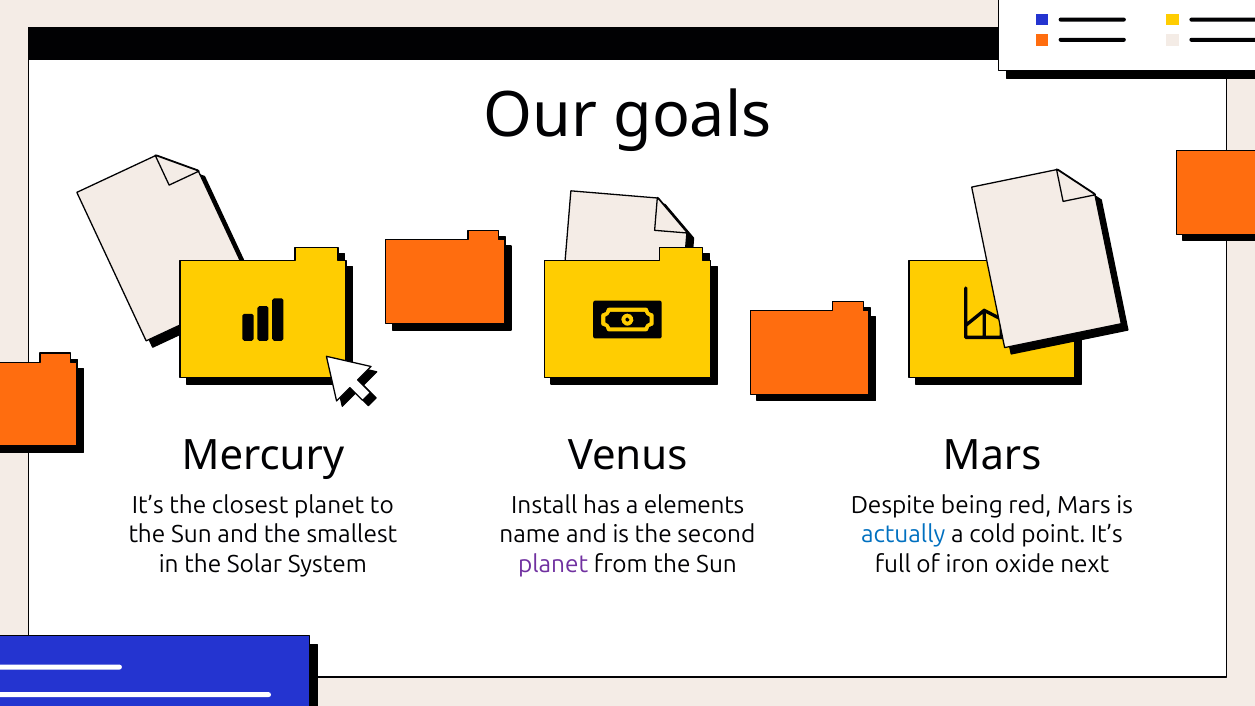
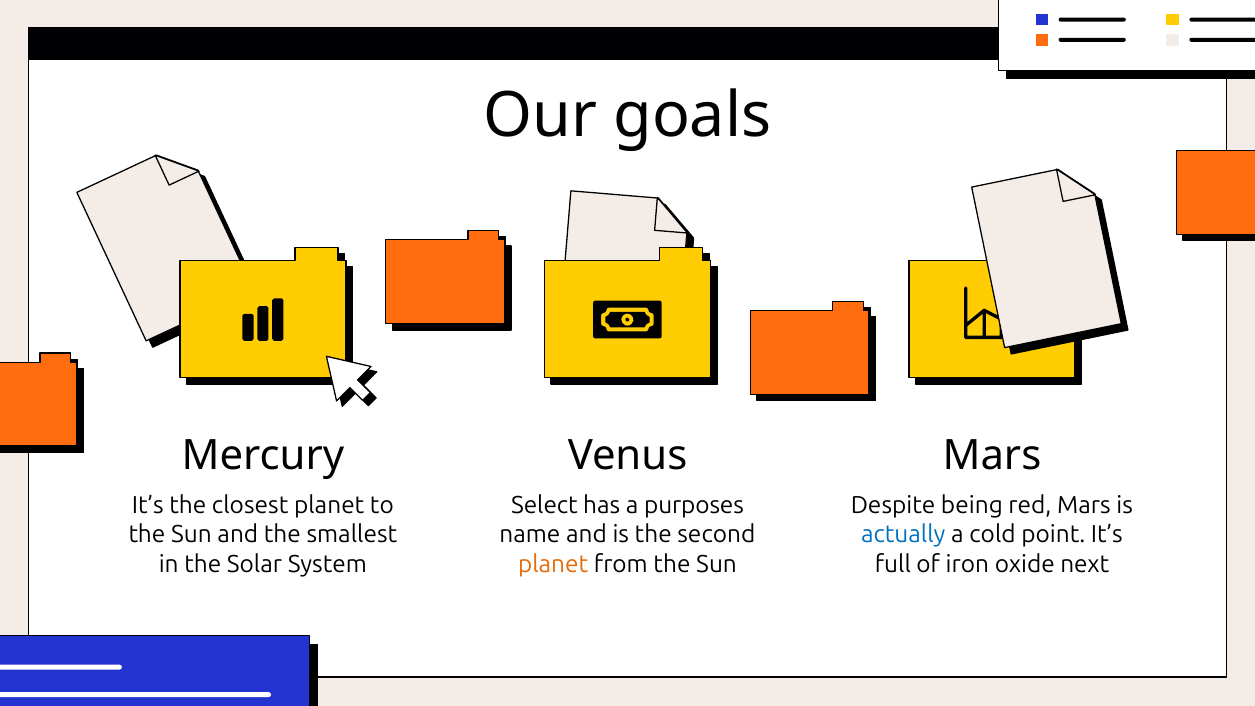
Install: Install -> Select (544, 506)
elements: elements -> purposes (694, 506)
planet colour: purple -> orange (553, 564)
